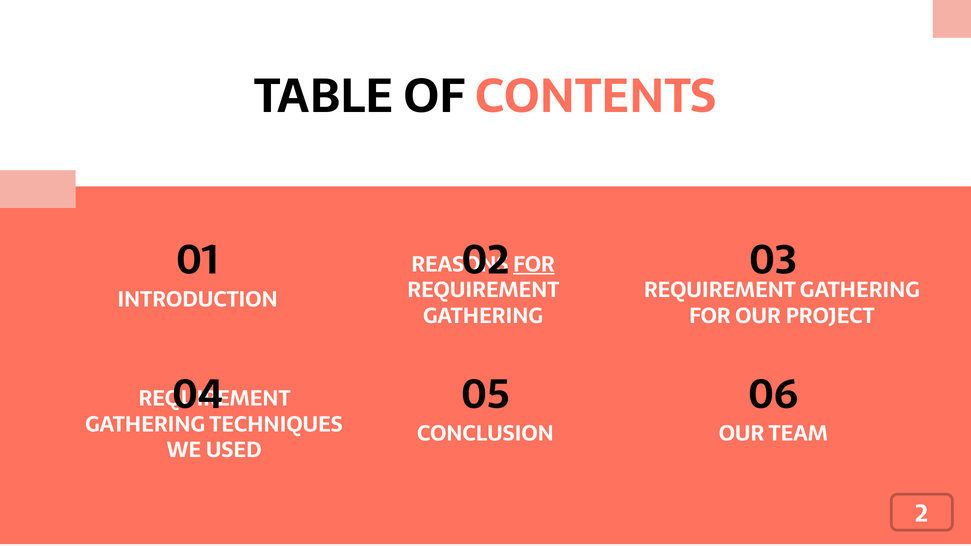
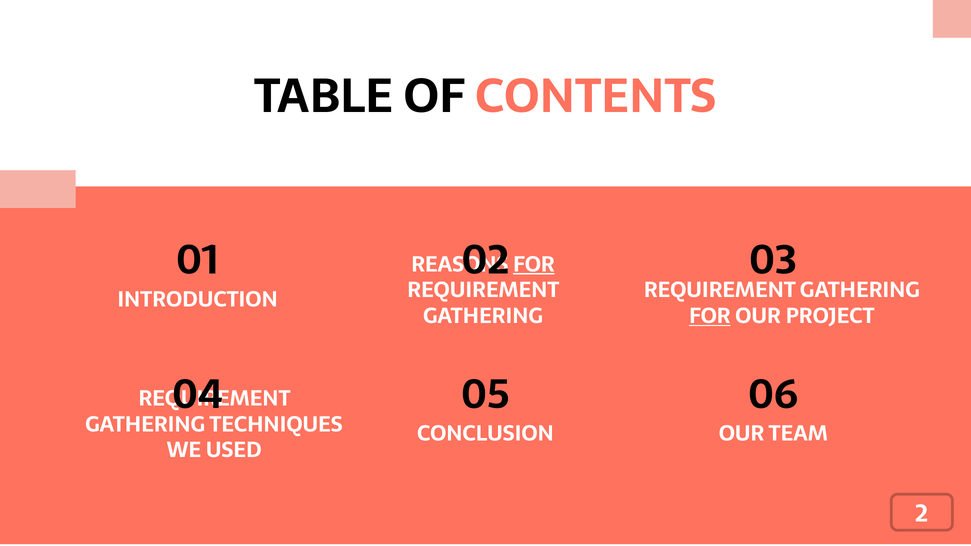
FOR underline: none -> present (710, 316)
